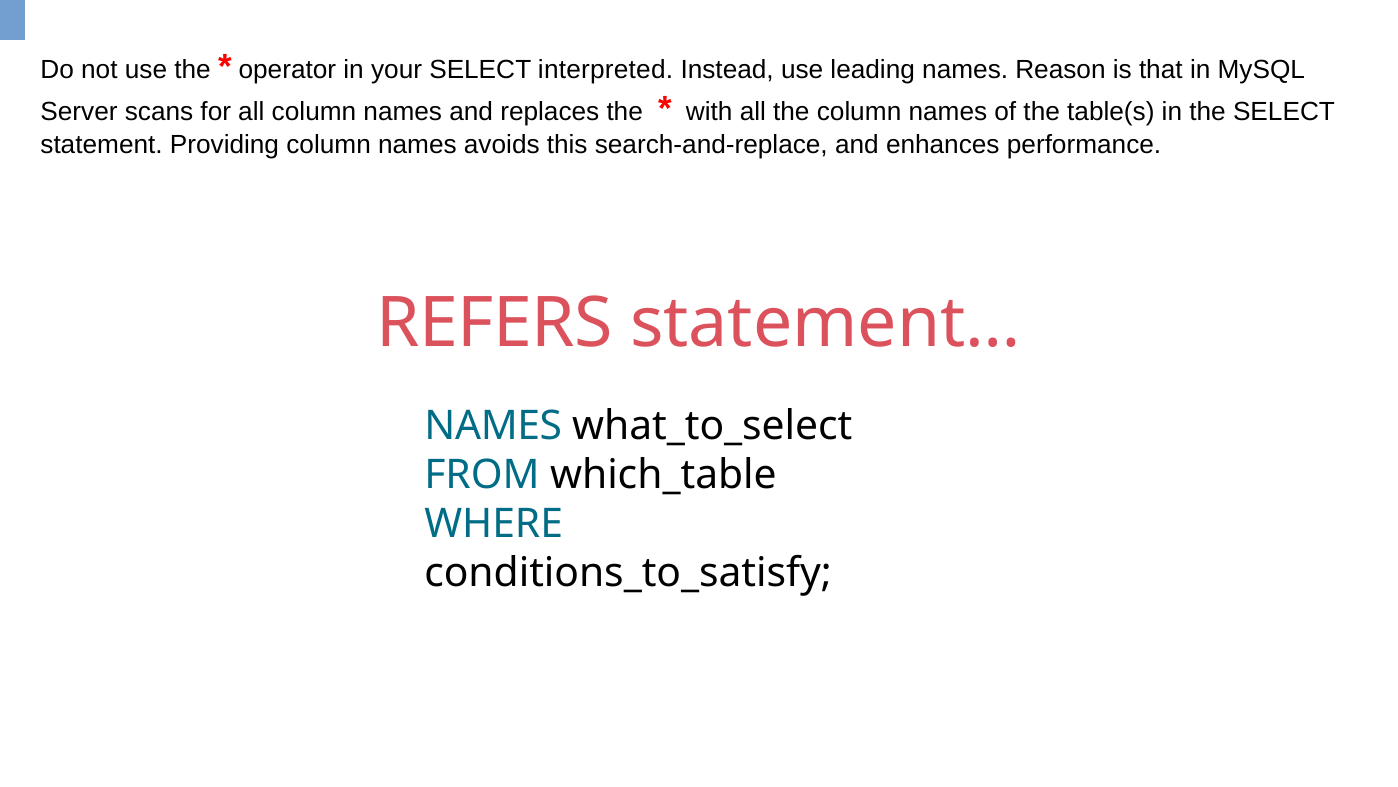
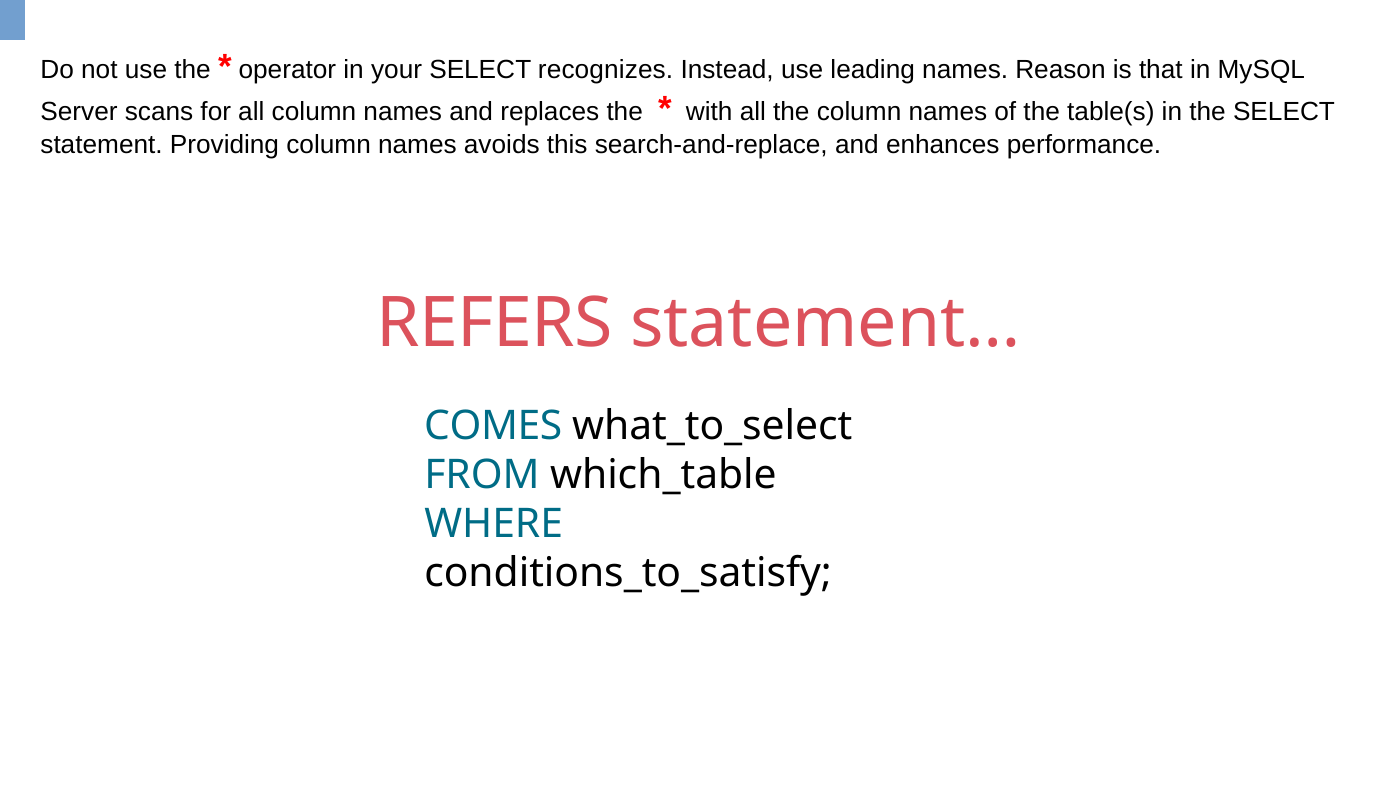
interpreted: interpreted -> recognizes (606, 70)
NAMES: NAMES -> COMES (493, 426)
